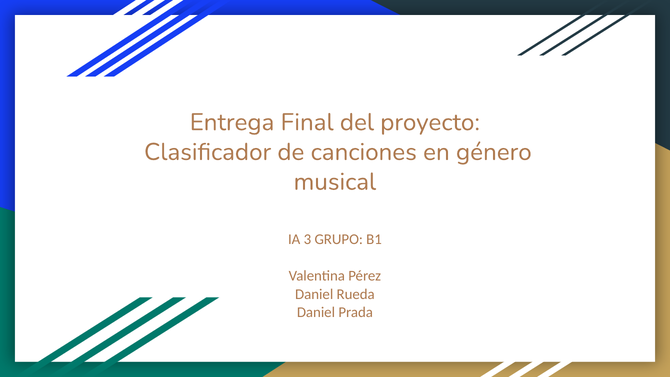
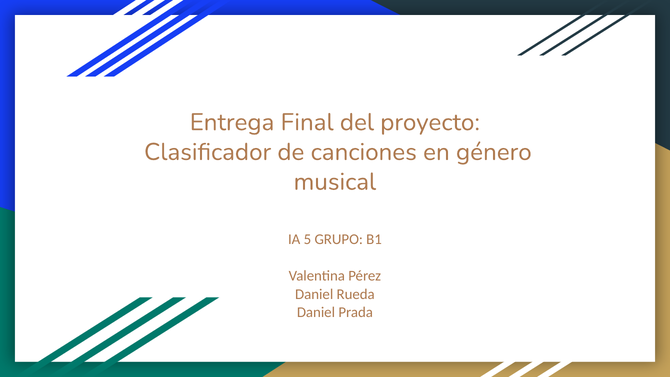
3: 3 -> 5 (307, 239)
